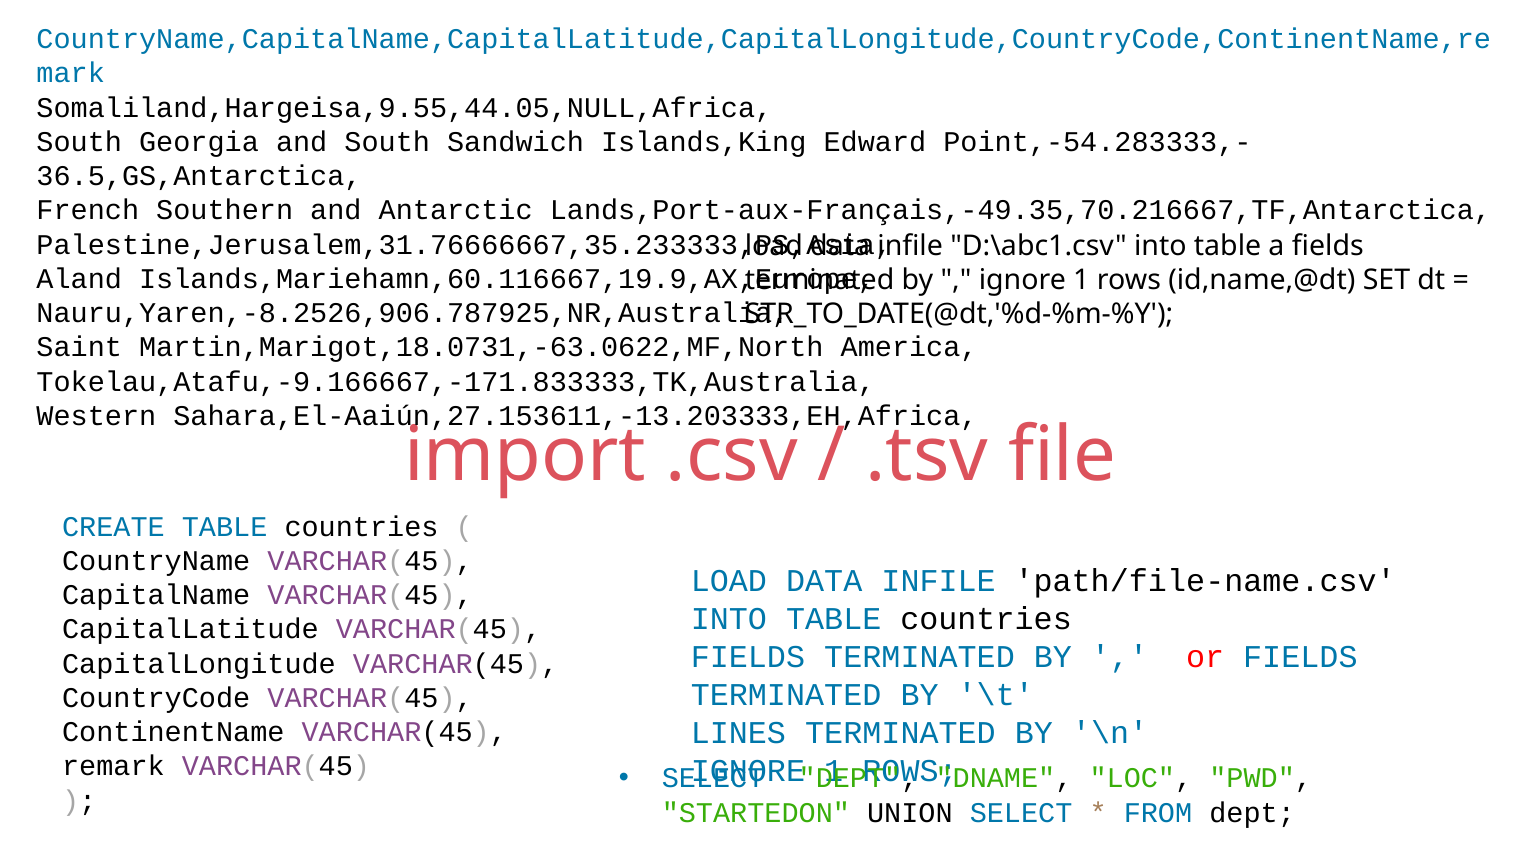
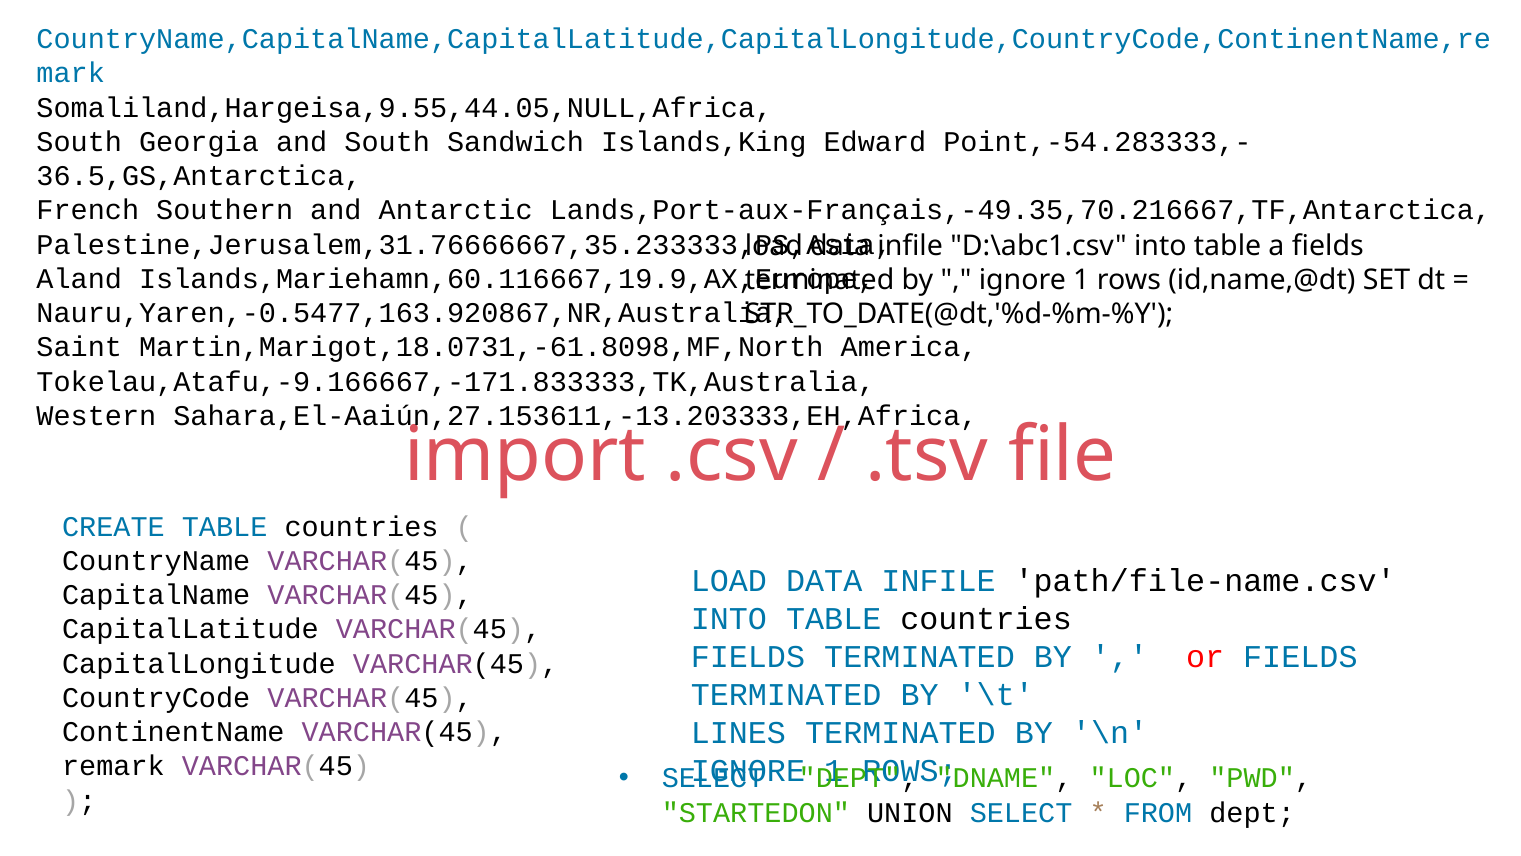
Nauru,Yaren,-8.2526,906.787925,NR,Australia: Nauru,Yaren,-8.2526,906.787925,NR,Australia -> Nauru,Yaren,-0.5477,163.920867,NR,Australia (413, 313)
Martin,Marigot,18.0731,-63.0622,MF,North: Martin,Marigot,18.0731,-63.0622,MF,North -> Martin,Marigot,18.0731,-61.8098,MF,North (481, 347)
